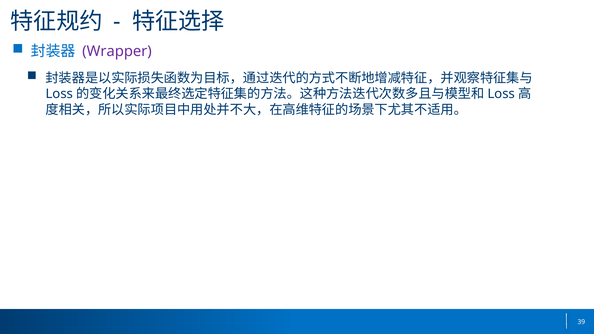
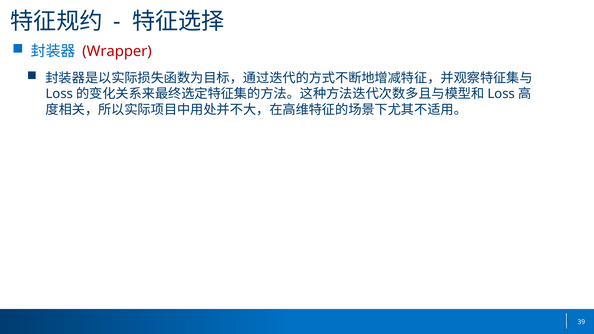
Wrapper colour: purple -> red (117, 51)
